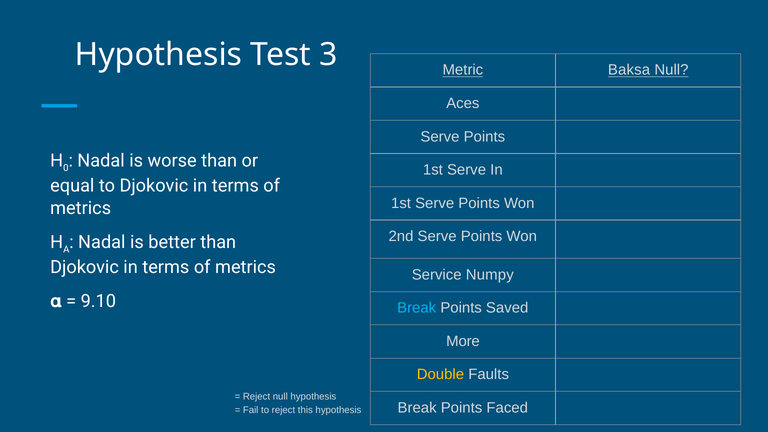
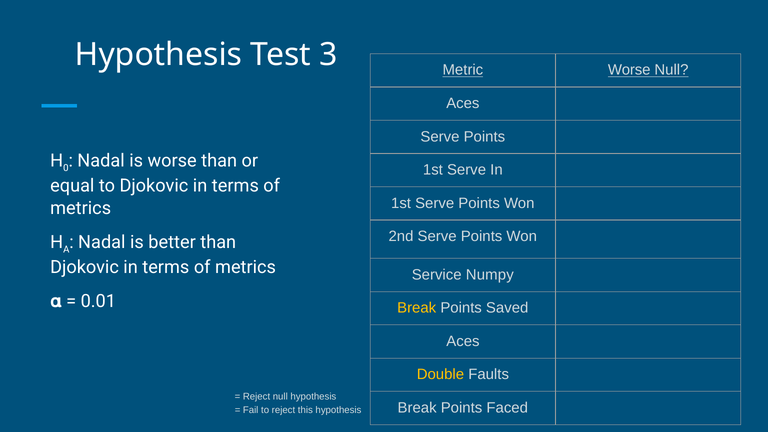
Metric Baksa: Baksa -> Worse (629, 70)
9.10: 9.10 -> 0.01 (98, 301)
Break colour: light blue -> yellow (417, 308)
More: More -> Aces (463, 341)
